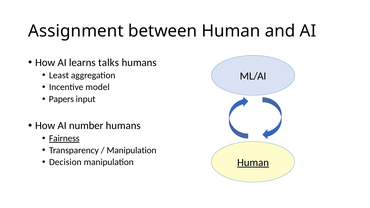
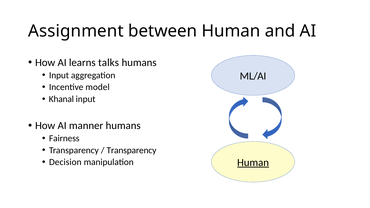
Least: Least -> Input (59, 75)
Papers: Papers -> Khanal (61, 99)
number: number -> manner (86, 126)
Fairness underline: present -> none (64, 138)
Manipulation: Manipulation -> Transparency (131, 150)
